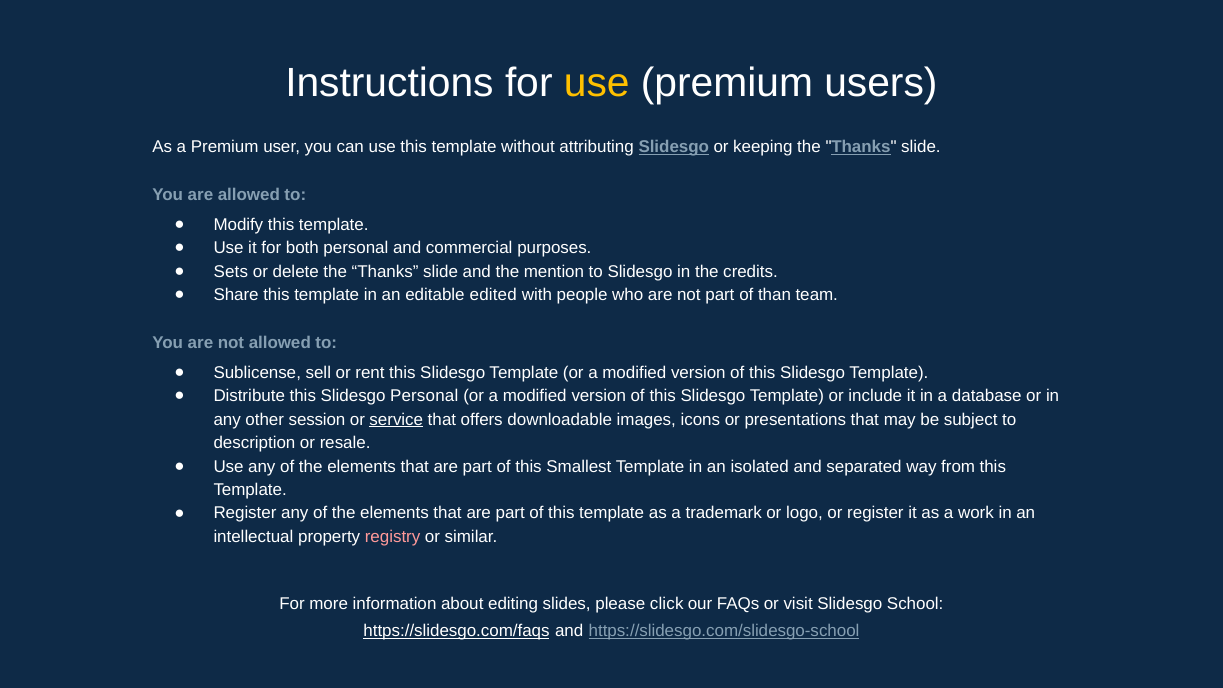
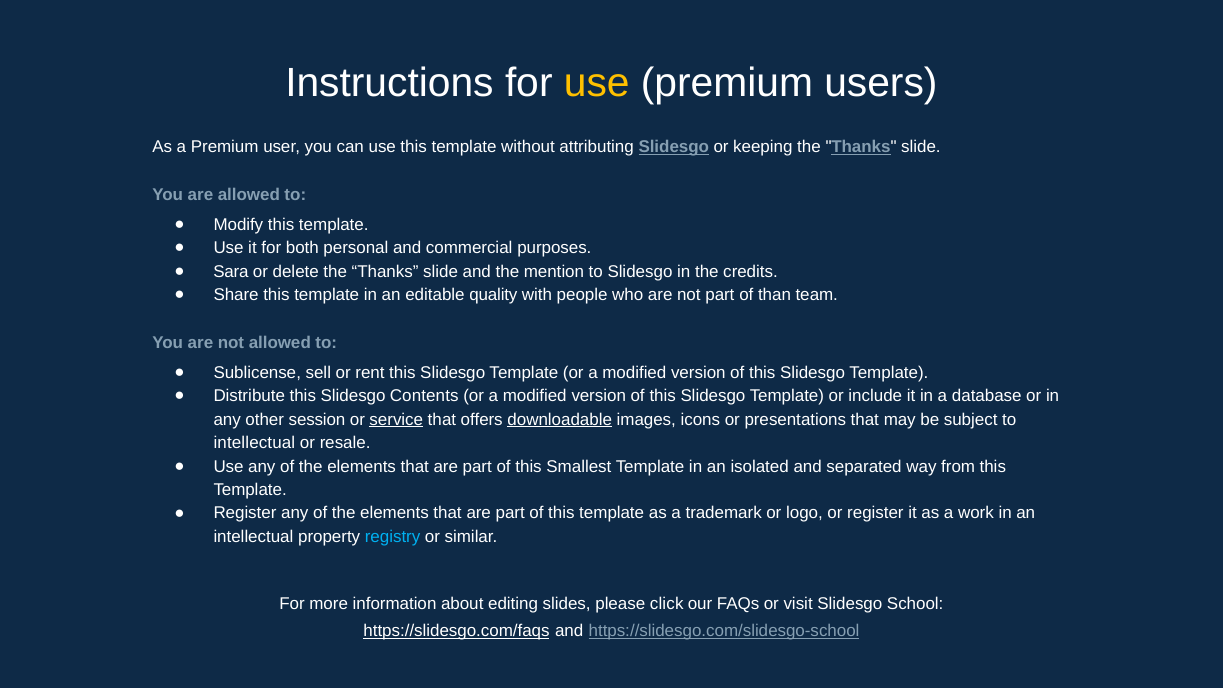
Sets: Sets -> Sara (231, 272)
edited: edited -> quality (493, 295)
Slidesgo Personal: Personal -> Contents (424, 396)
downloadable underline: none -> present (560, 420)
description: description -> intellectual (254, 443)
registry colour: pink -> light blue (393, 537)
